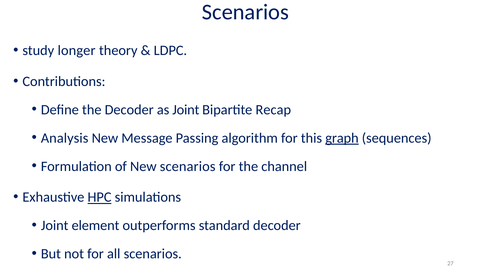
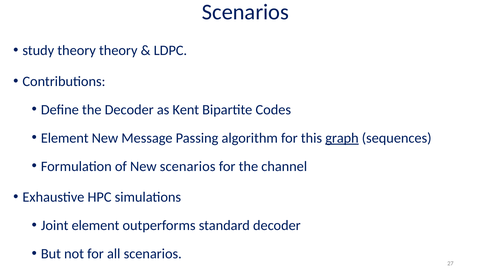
study longer: longer -> theory (77, 51)
as Joint: Joint -> Kent (186, 110)
Recap: Recap -> Codes (273, 110)
Analysis: Analysis -> Element (65, 138)
HPC underline: present -> none (100, 197)
